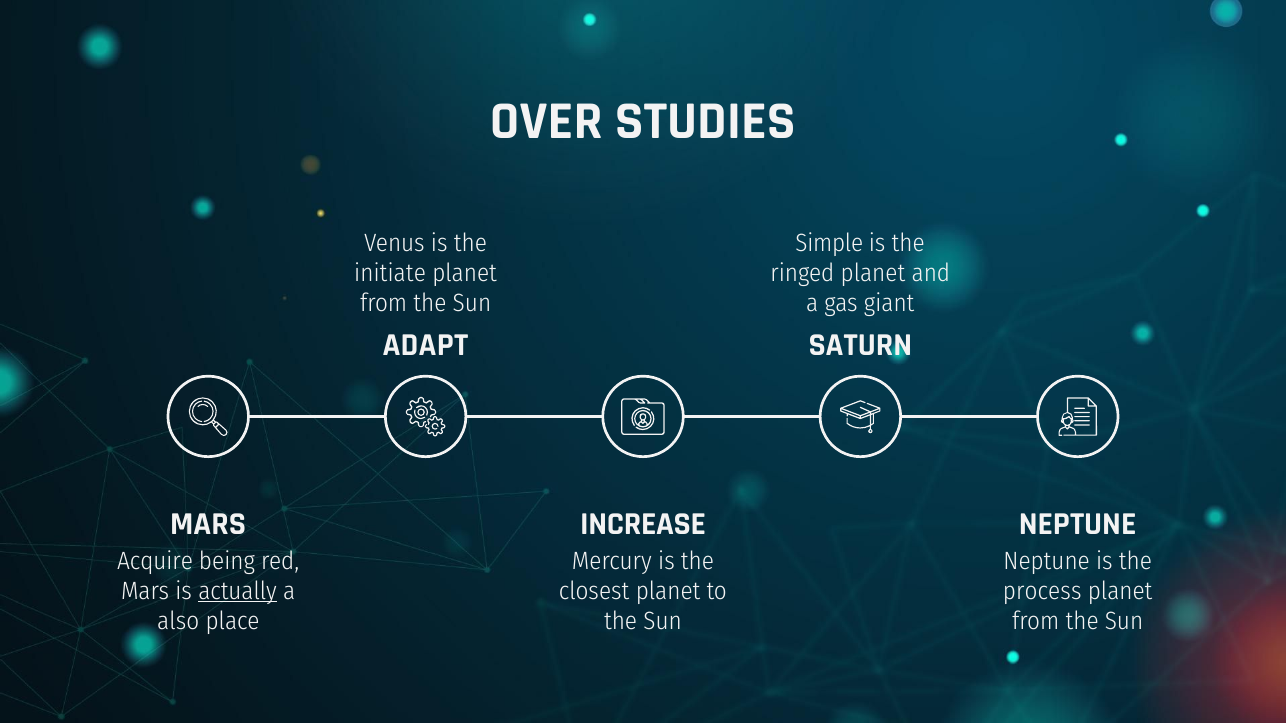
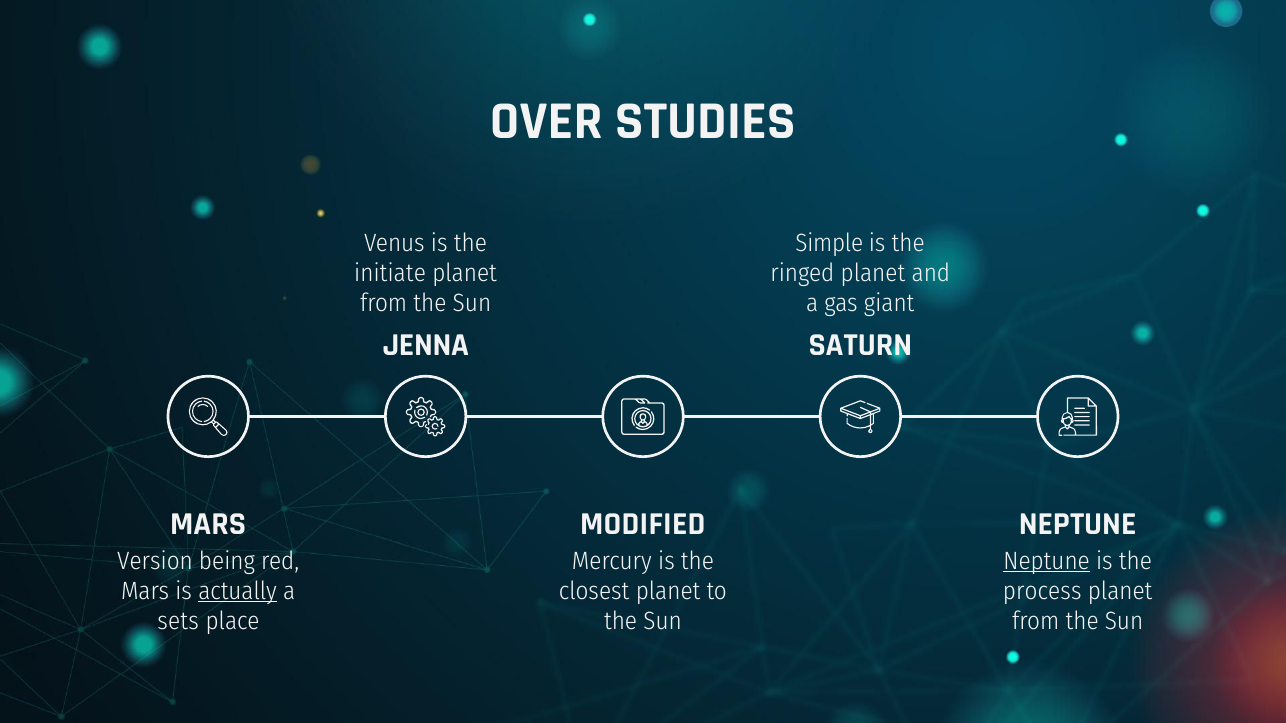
ADAPT: ADAPT -> JENNA (426, 345)
INCREASE: INCREASE -> MODIFIED (643, 525)
Acquire: Acquire -> Version (155, 561)
Neptune underline: none -> present (1047, 561)
also: also -> sets (178, 621)
